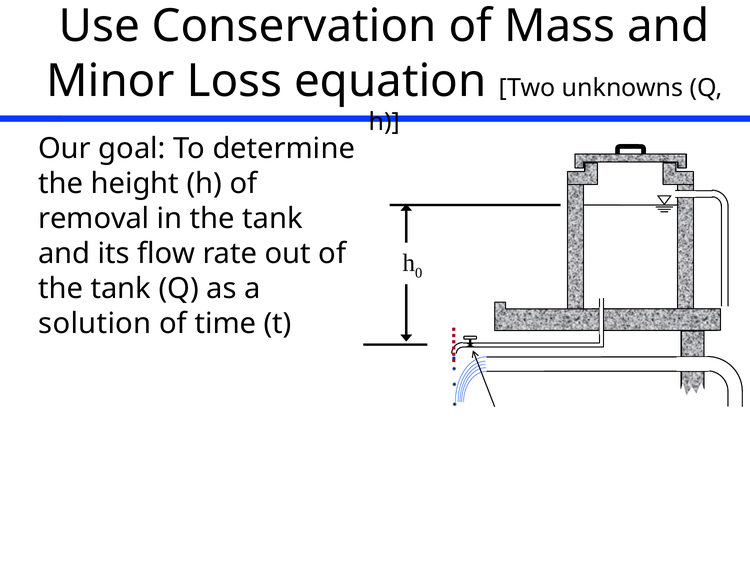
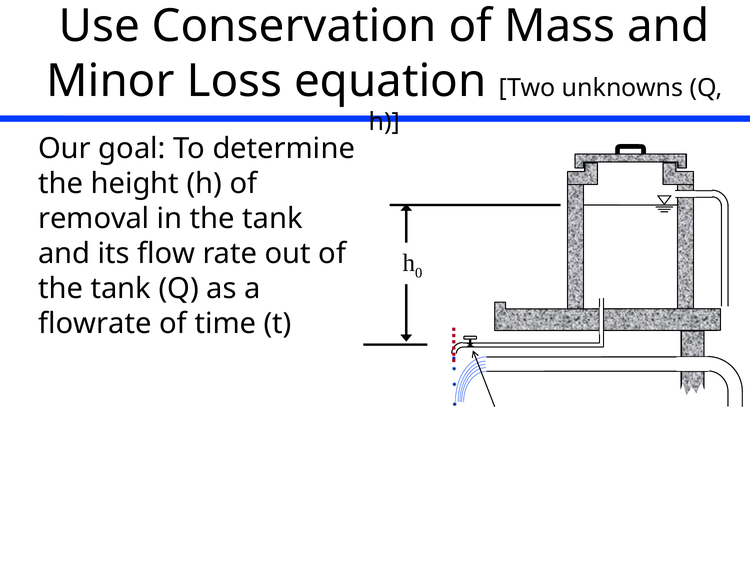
solution: solution -> flowrate (95, 324)
